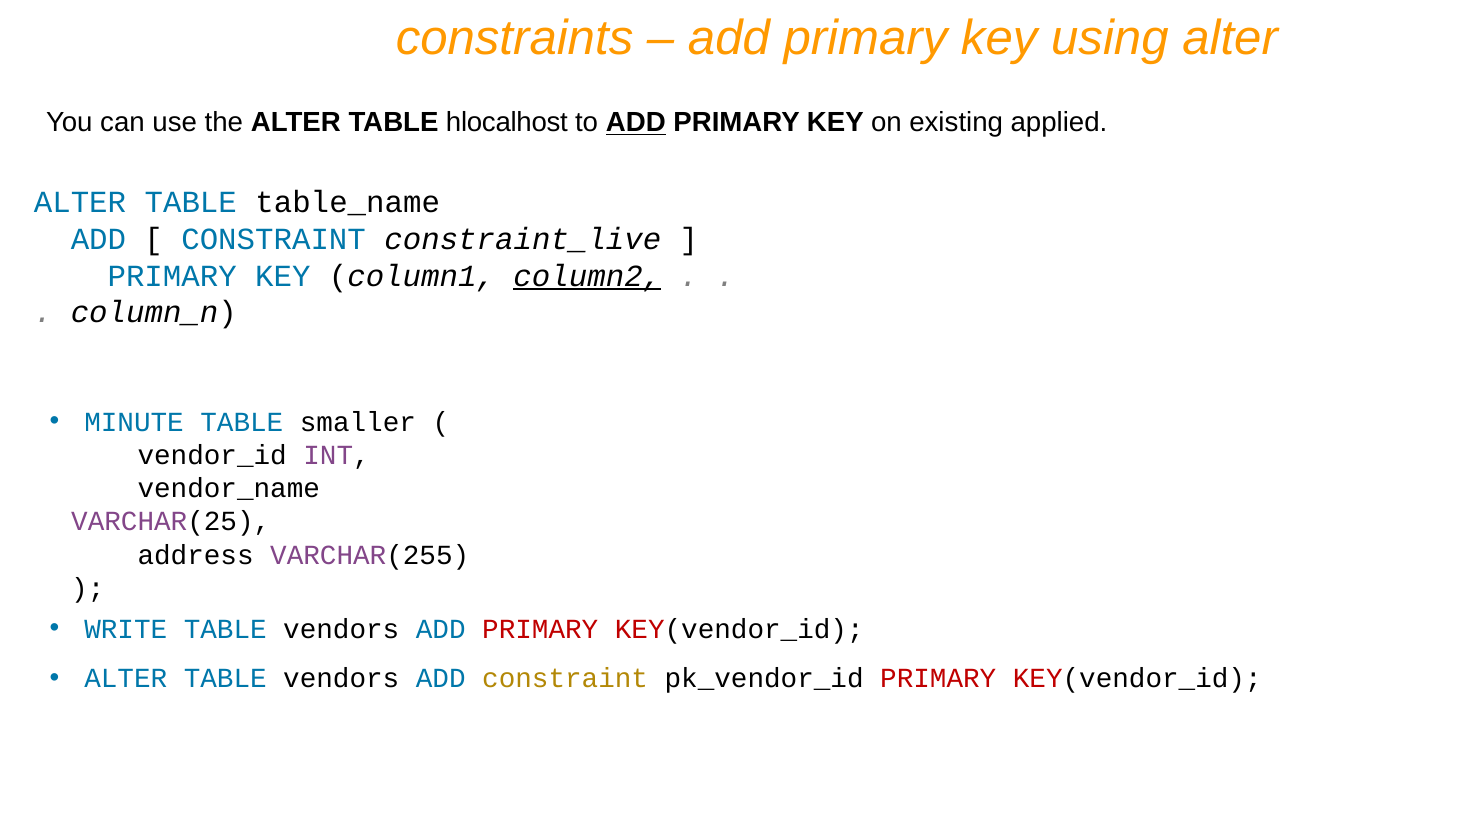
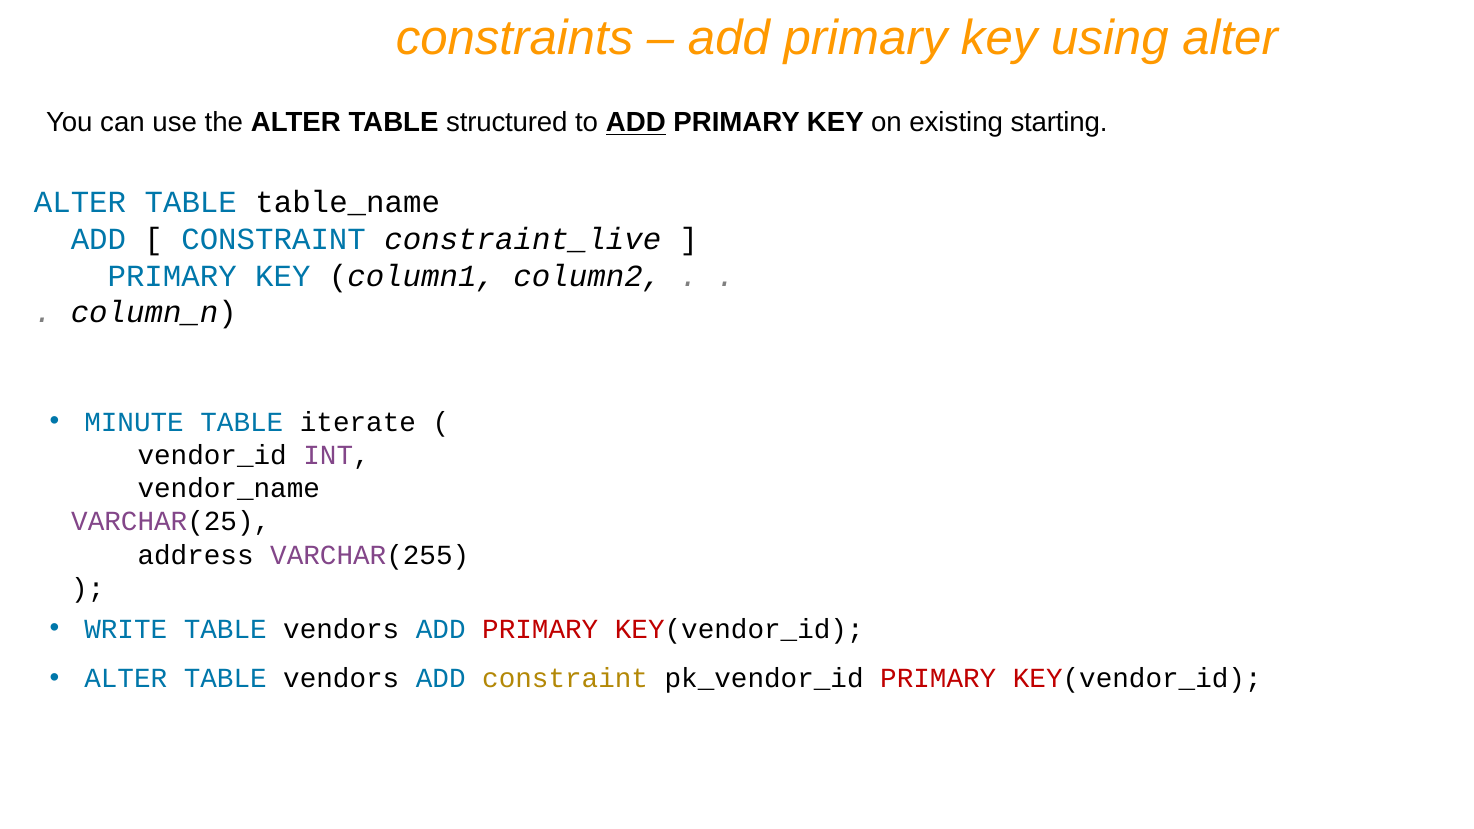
hlocalhost: hlocalhost -> structured (507, 123)
applied: applied -> starting (1059, 123)
column2 underline: present -> none (587, 276)
smaller: smaller -> iterate (358, 422)
